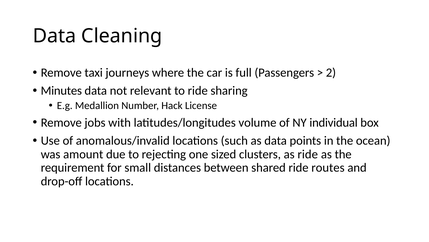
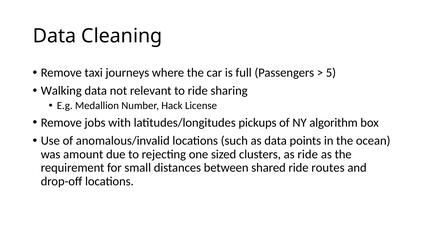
2: 2 -> 5 (331, 73)
Minutes: Minutes -> Walking (61, 91)
volume: volume -> pickups (258, 122)
individual: individual -> algorithm (334, 122)
